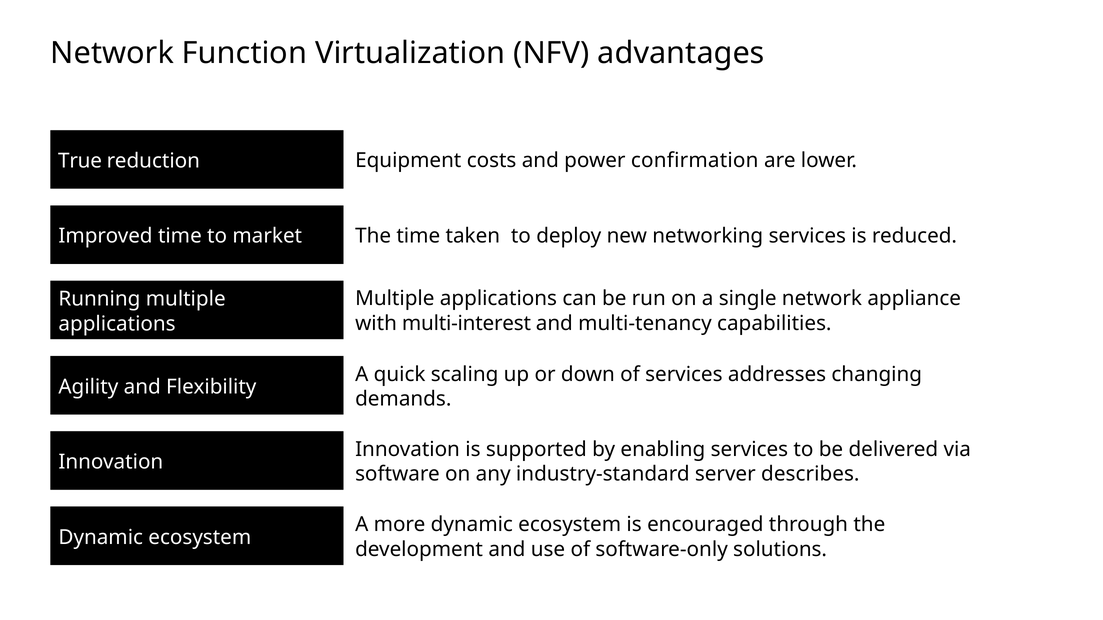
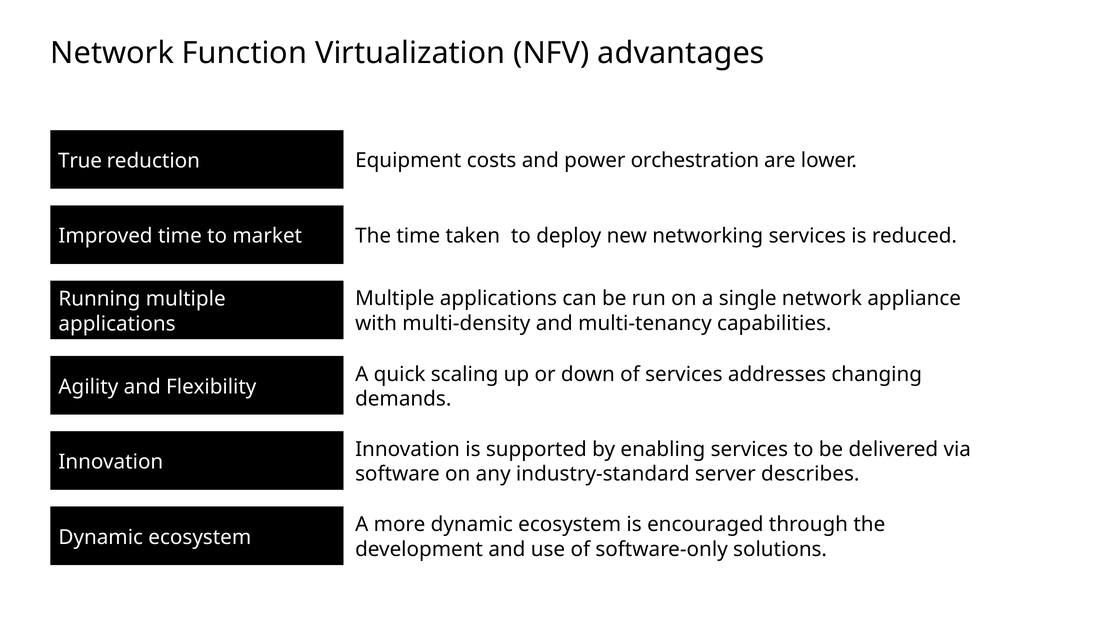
confirmation: confirmation -> orchestration (695, 161)
multi-interest: multi-interest -> multi-density (466, 324)
